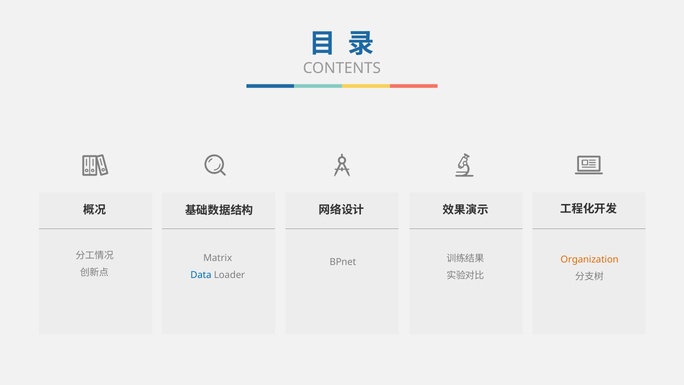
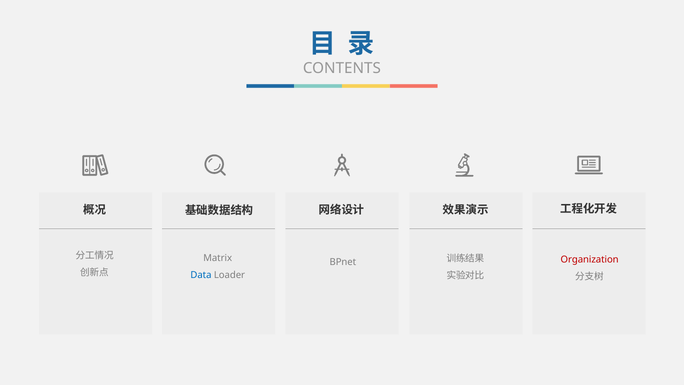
Organization colour: orange -> red (590, 259)
